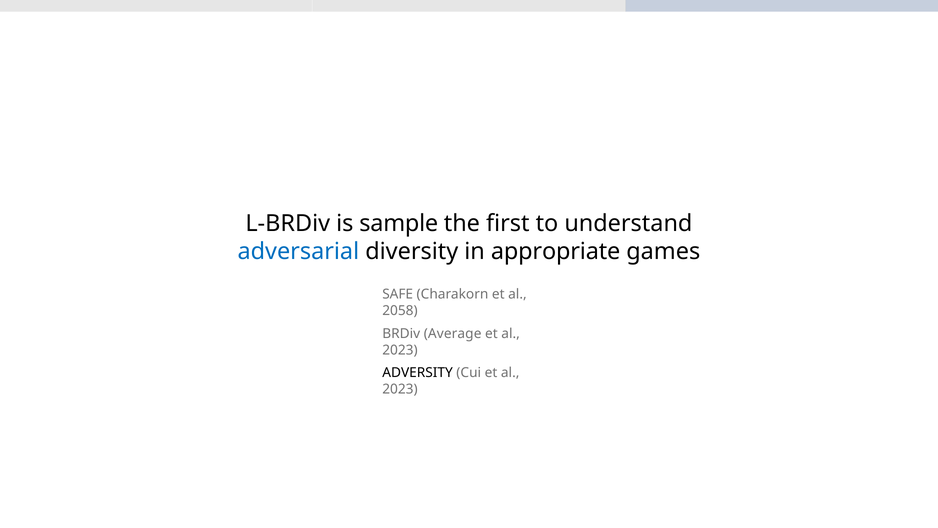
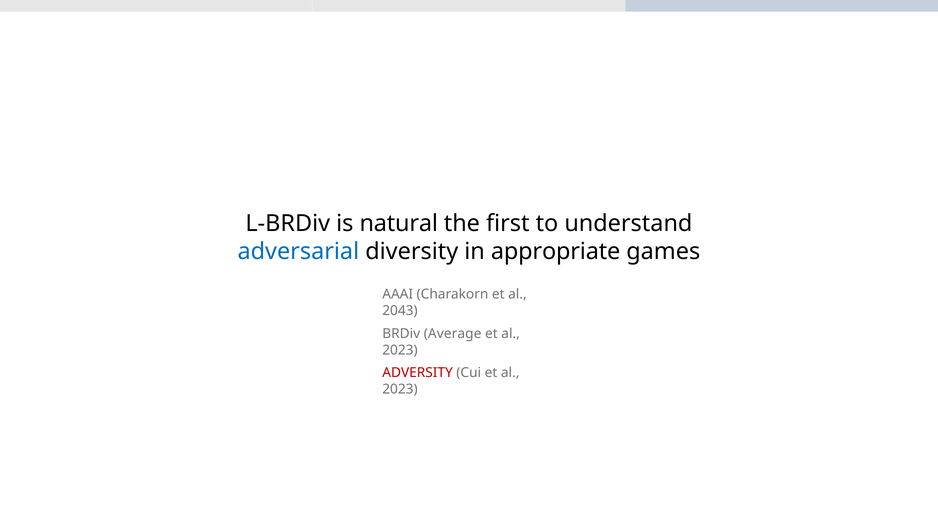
sample: sample -> natural (399, 223)
SAFE: SAFE -> AAAI (398, 294)
2058: 2058 -> 2043 (400, 311)
ADVERSITY colour: black -> red (418, 372)
